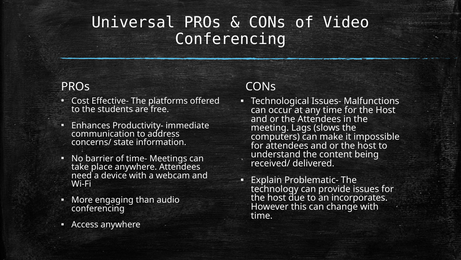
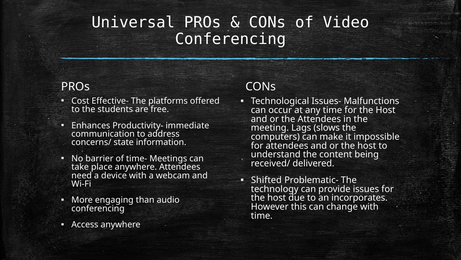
Explain: Explain -> Shifted (266, 180)
